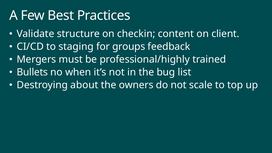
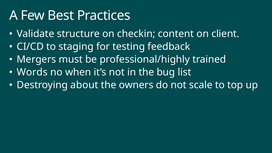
groups: groups -> testing (129, 47)
Bullets: Bullets -> Words (32, 72)
